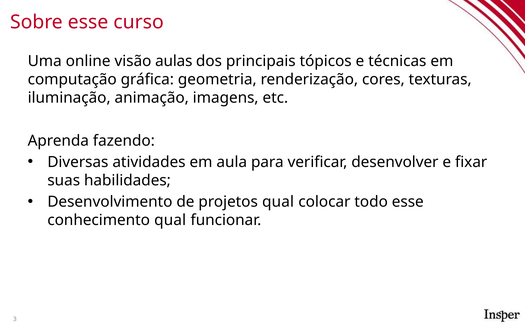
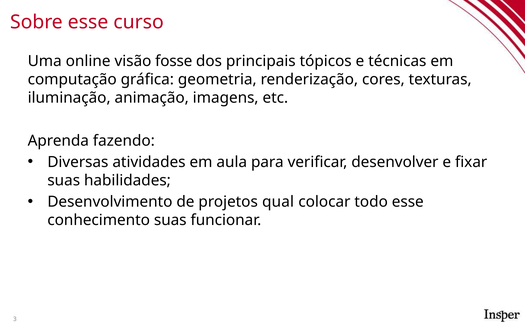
aulas: aulas -> fosse (174, 61)
conhecimento qual: qual -> suas (170, 220)
